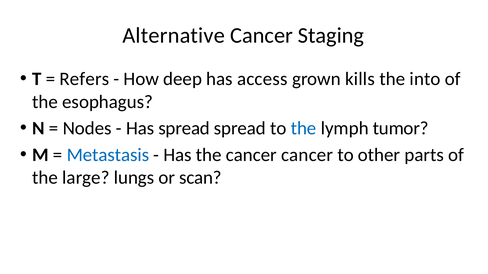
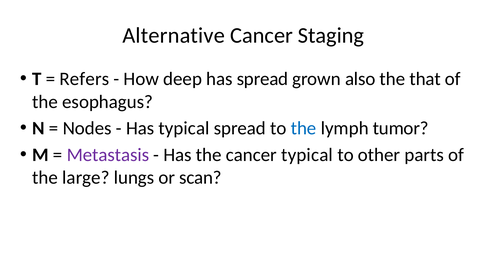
has access: access -> spread (262, 79)
kills: kills -> also (360, 79)
into: into -> that (425, 79)
Has spread: spread -> typical (184, 129)
Metastasis colour: blue -> purple (108, 155)
cancer cancer: cancer -> typical (307, 155)
